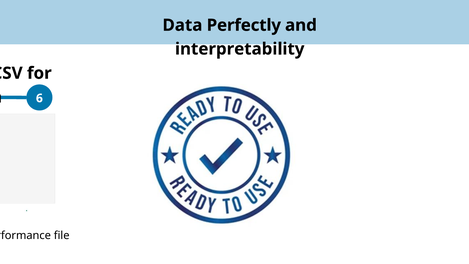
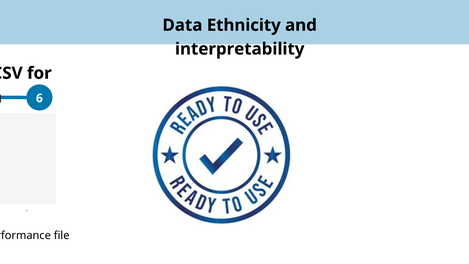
Perfectly: Perfectly -> Ethnicity (244, 25)
